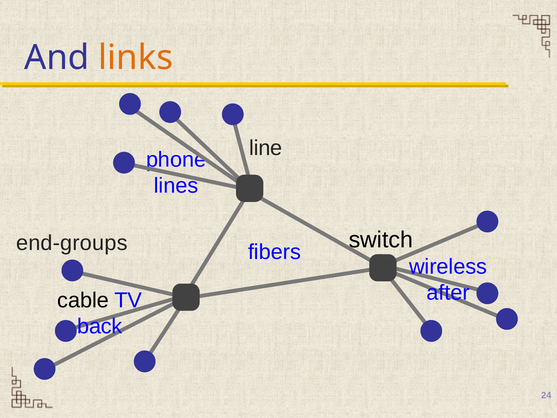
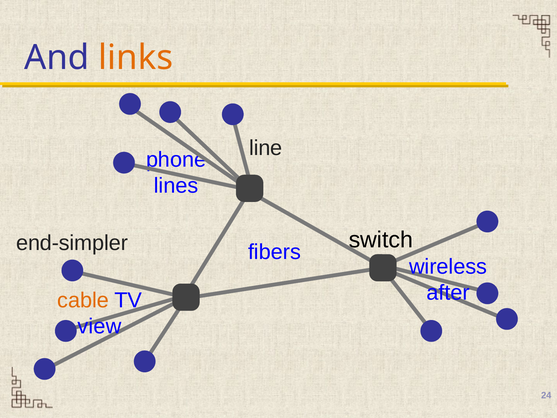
end-groups: end-groups -> end-simpler (72, 243)
cable colour: black -> orange (83, 300)
back: back -> view (100, 326)
